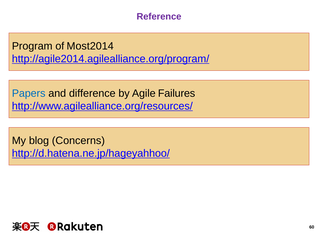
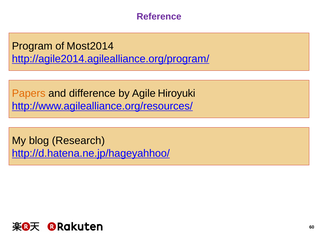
Papers colour: blue -> orange (29, 93)
Failures: Failures -> Hiroyuki (177, 93)
Concerns: Concerns -> Research (78, 140)
